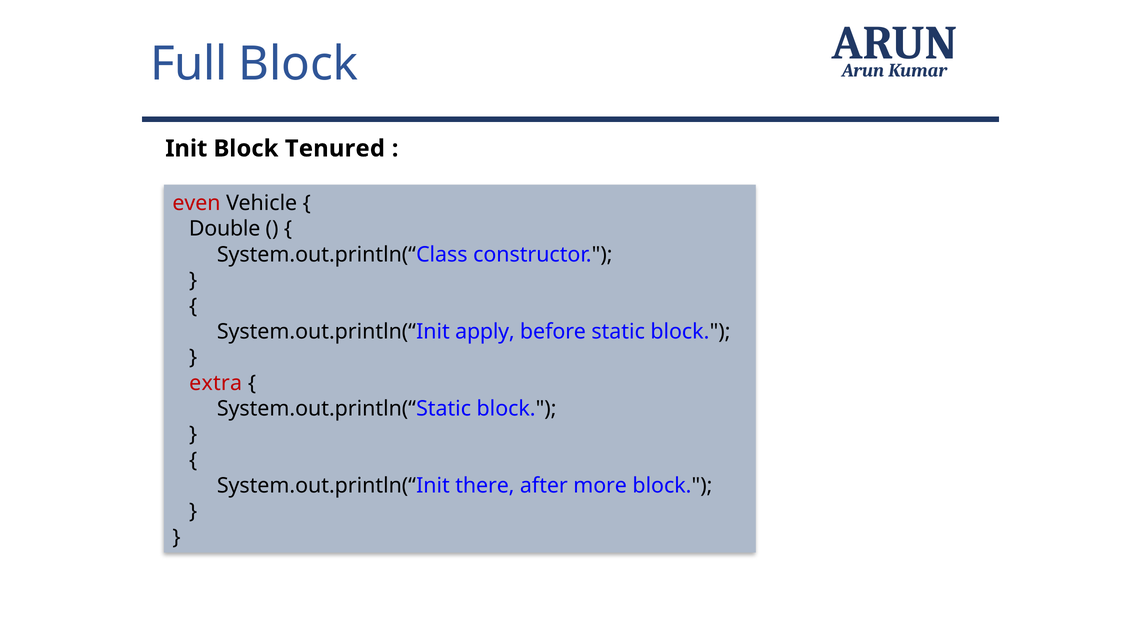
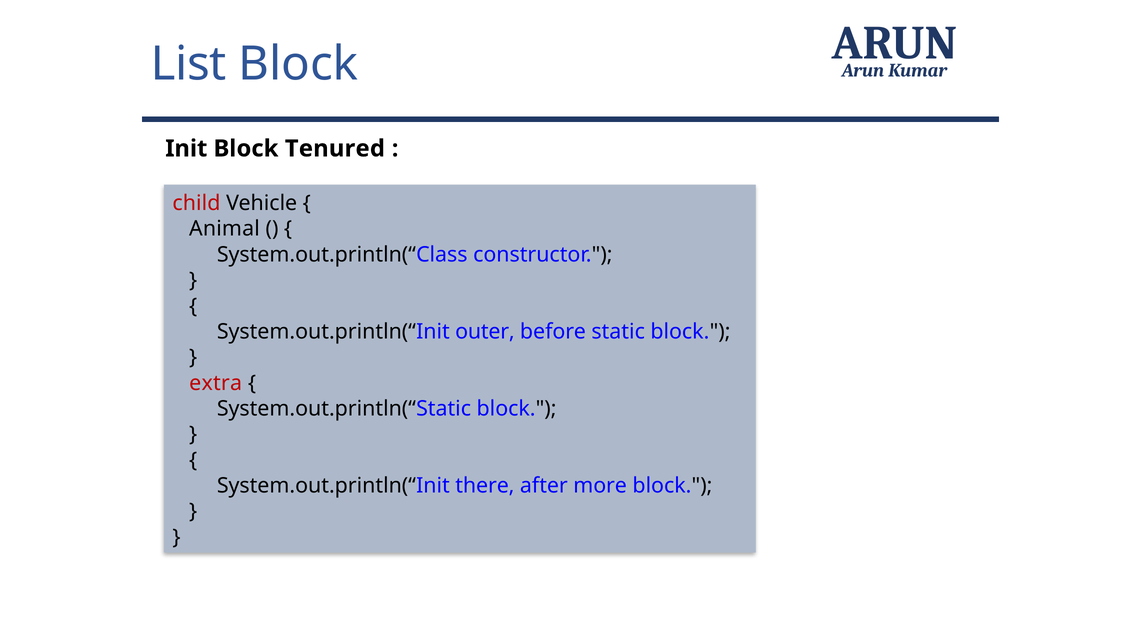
Full: Full -> List (189, 64)
even: even -> child (196, 203)
Double: Double -> Animal (224, 229)
apply: apply -> outer (485, 332)
